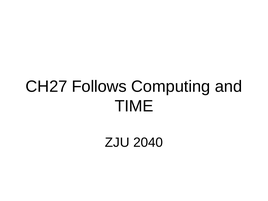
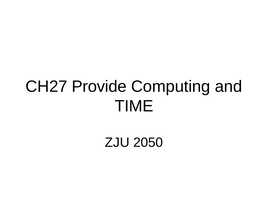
Follows: Follows -> Provide (99, 87)
2040: 2040 -> 2050 (148, 142)
